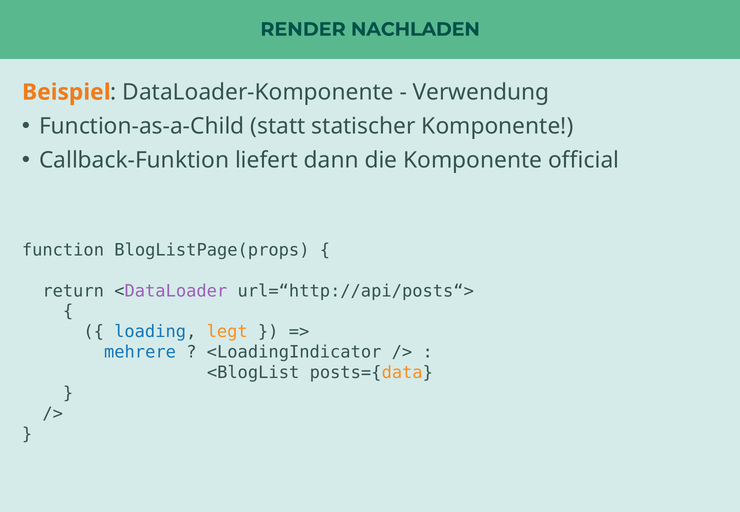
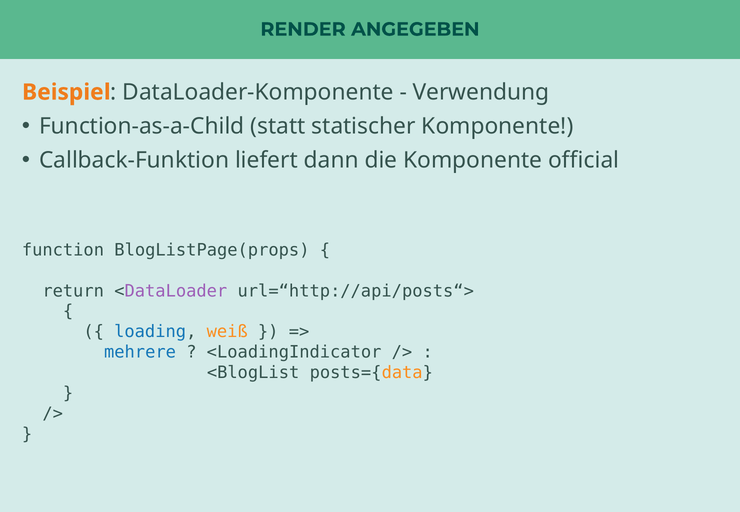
NACHLADEN: NACHLADEN -> ANGEGEBEN (415, 29)
legt: legt -> weiß (227, 332)
